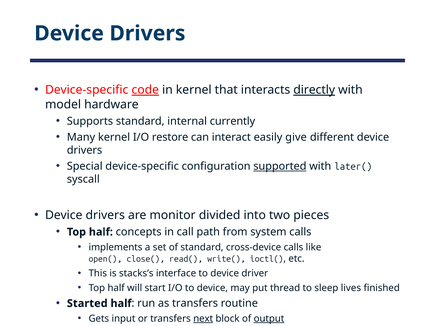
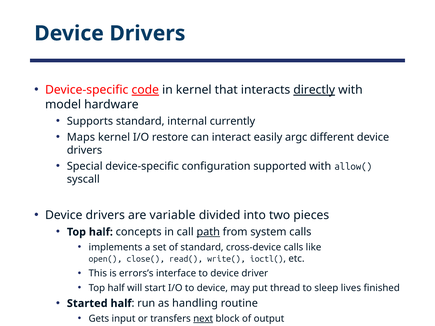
Many: Many -> Maps (81, 137)
give: give -> argc (296, 137)
supported underline: present -> none (280, 166)
later(: later( -> allow( (353, 167)
monitor: monitor -> variable (173, 215)
path underline: none -> present (208, 232)
stacks’s: stacks’s -> errors’s (136, 274)
as transfers: transfers -> handling (195, 304)
output underline: present -> none (269, 319)
